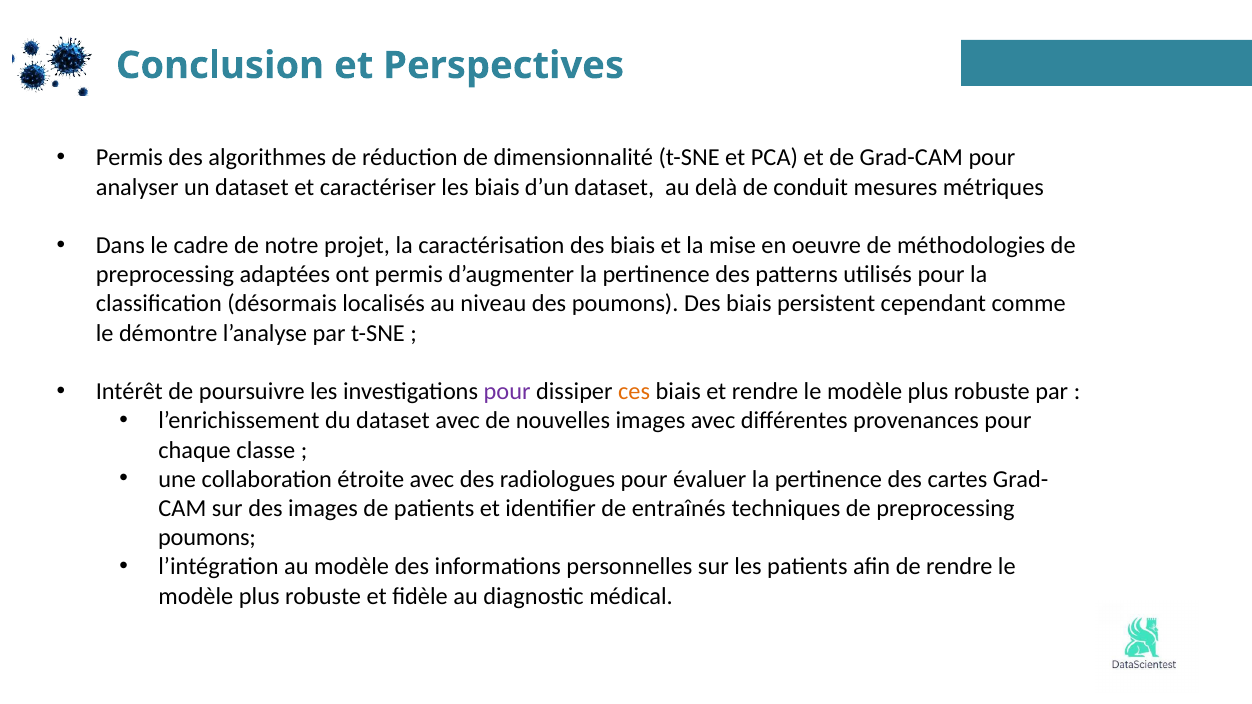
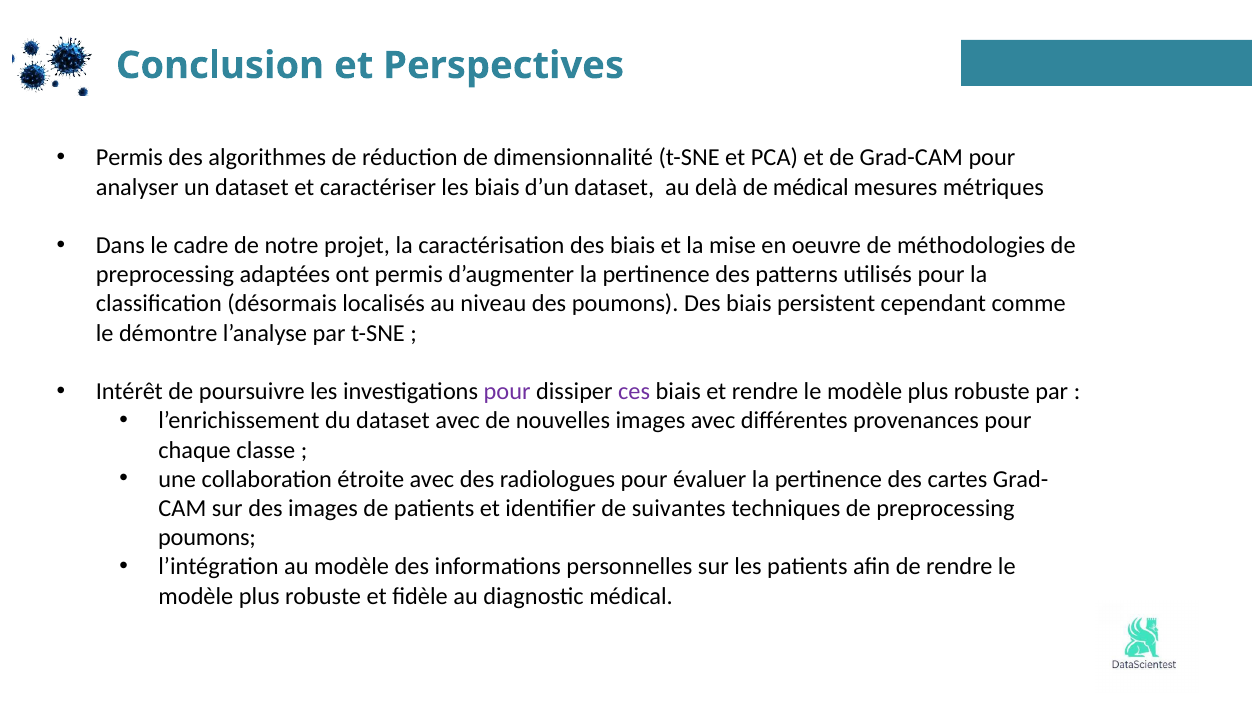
de conduit: conduit -> médical (811, 187)
ces colour: orange -> purple (634, 392)
entraînés: entraînés -> suivantes (679, 509)
